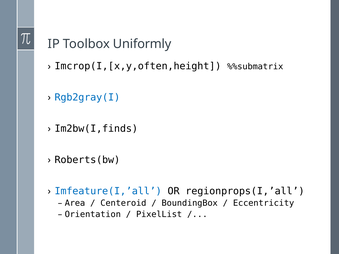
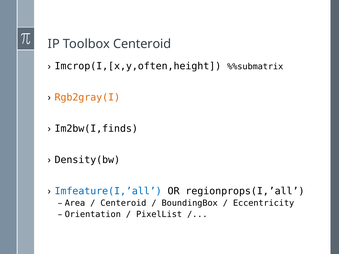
Toolbox Uniformly: Uniformly -> Centeroid (142, 44)
Rgb2gray(I colour: blue -> orange (87, 98)
Roberts(bw: Roberts(bw -> Density(bw (87, 160)
